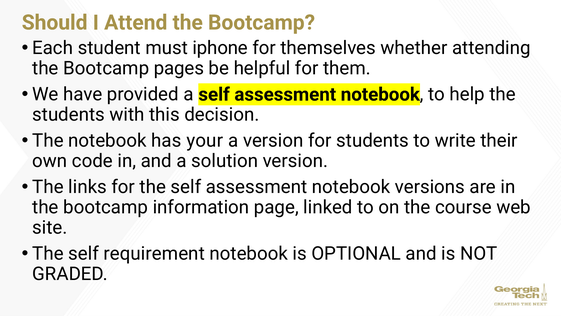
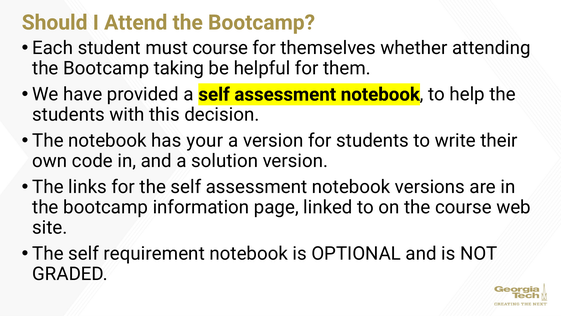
must iphone: iphone -> course (220, 48)
pages: pages -> taking (179, 68)
